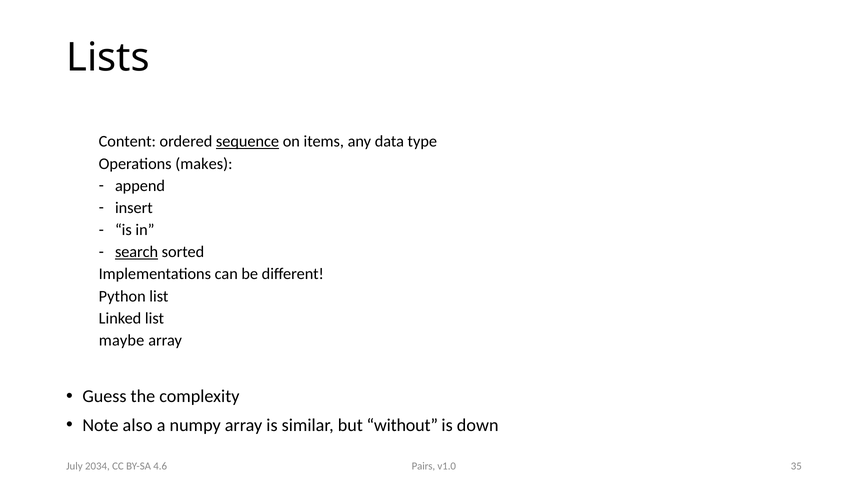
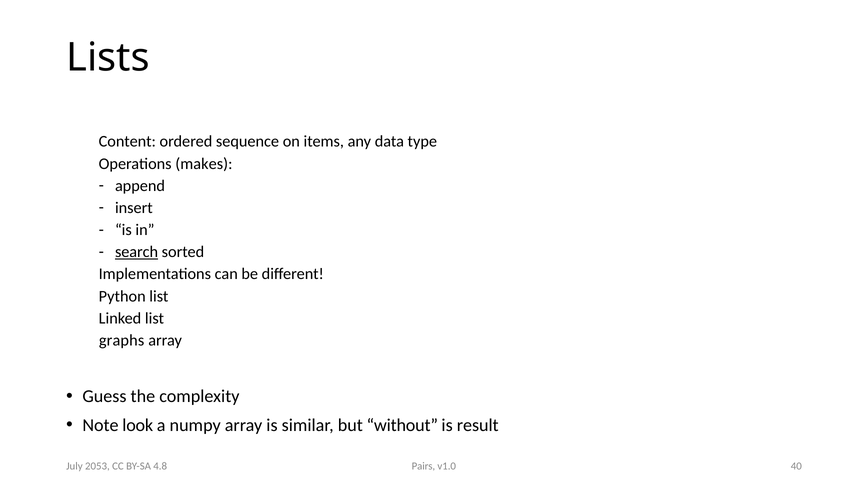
sequence underline: present -> none (248, 142)
maybe: maybe -> graphs (122, 341)
also: also -> look (138, 425)
down: down -> result (478, 425)
35: 35 -> 40 (796, 466)
2034: 2034 -> 2053 (97, 466)
4.6: 4.6 -> 4.8 (160, 466)
